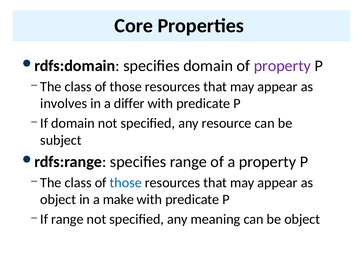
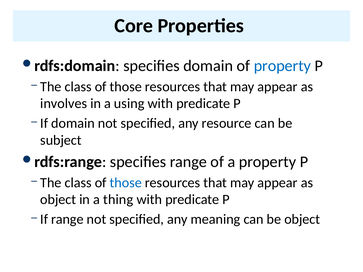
property colour: purple -> blue (282, 66)
differ: differ -> using (129, 104)
make: make -> thing (118, 200)
